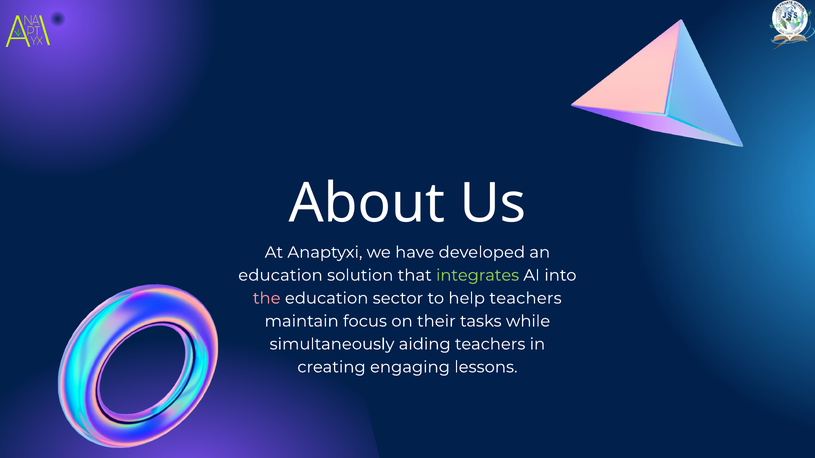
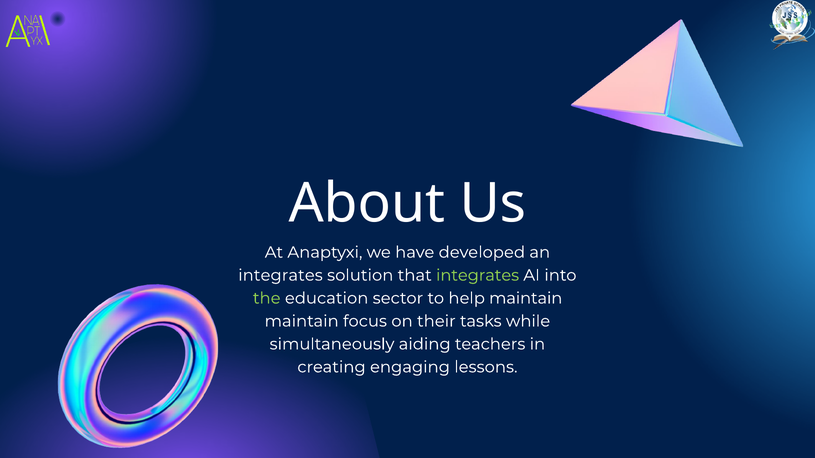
education: education -> integrates (281, 276)
the colour: pink -> light green (267, 298)
help teachers: teachers -> maintain (526, 298)
